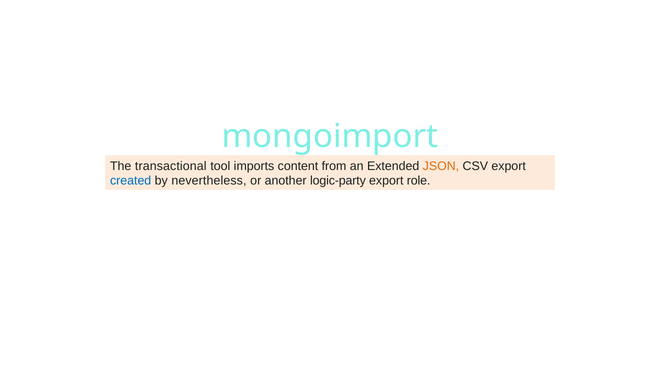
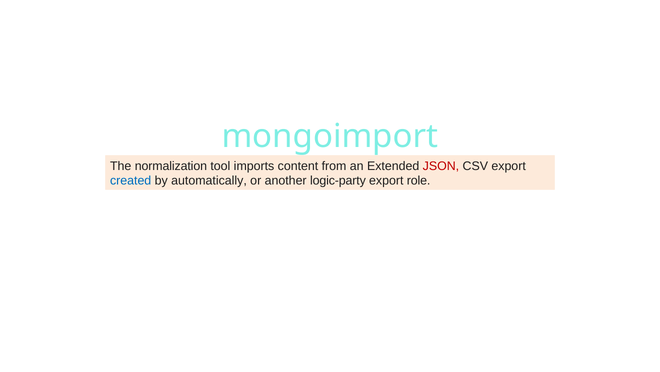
transactional: transactional -> normalization (171, 166)
JSON colour: orange -> red (441, 166)
nevertheless: nevertheless -> automatically (209, 181)
